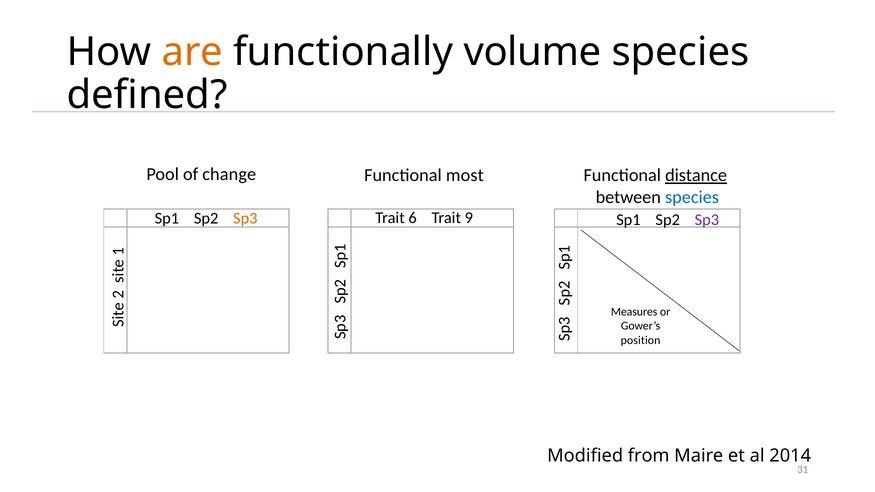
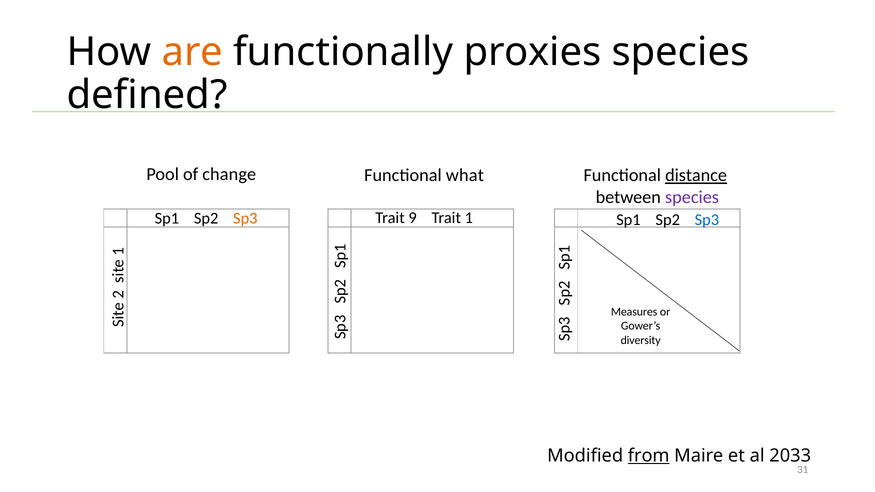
volume: volume -> proxies (532, 52)
most: most -> what (465, 175)
species colour: blue -> purple (692, 197)
6: 6 -> 9 (413, 218)
Trait 9: 9 -> 1 (469, 218)
Sp3 colour: purple -> blue (707, 220)
position: position -> diversity (641, 340)
from underline: none -> present (649, 456)
2014: 2014 -> 2033 (790, 456)
